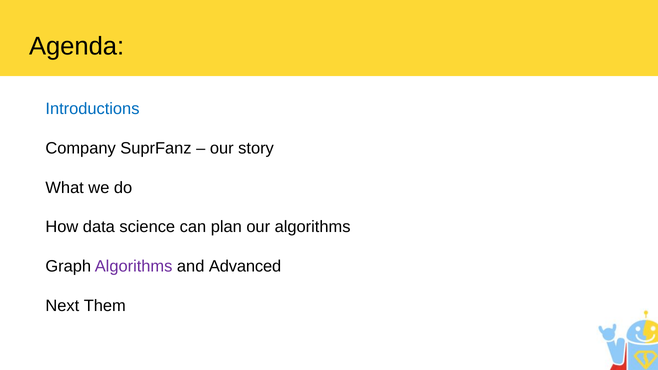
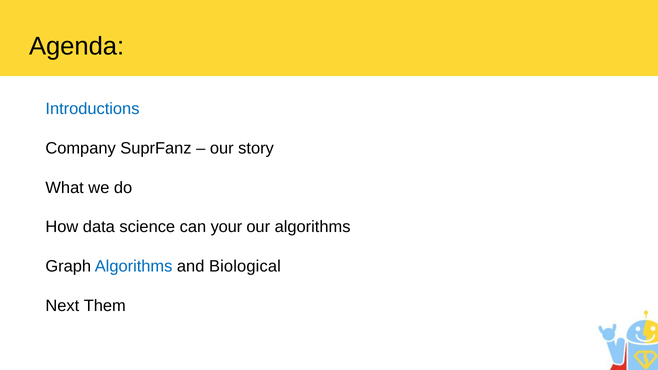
plan: plan -> your (226, 227)
Algorithms colour: purple -> blue (134, 267)
Advanced: Advanced -> Biological (245, 267)
